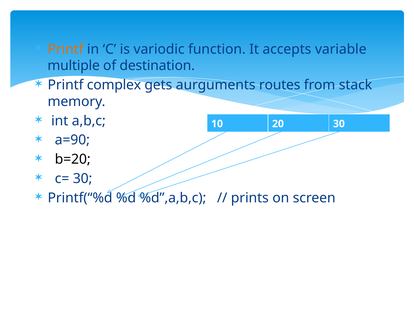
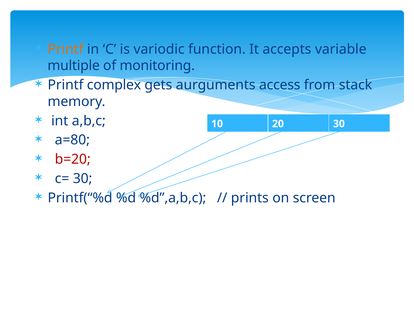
destination: destination -> monitoring (157, 66)
routes: routes -> access (280, 85)
a=90: a=90 -> a=80 (72, 140)
b=20 colour: black -> red (73, 160)
